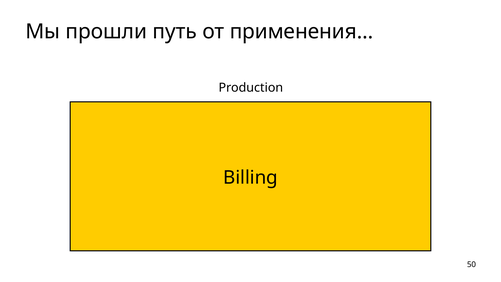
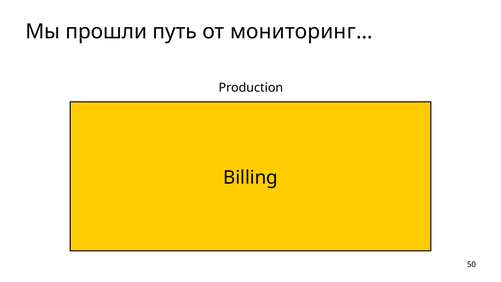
применения…: применения… -> мониторинг… (301, 32)
